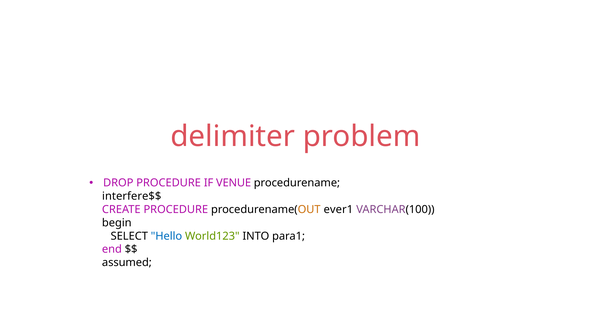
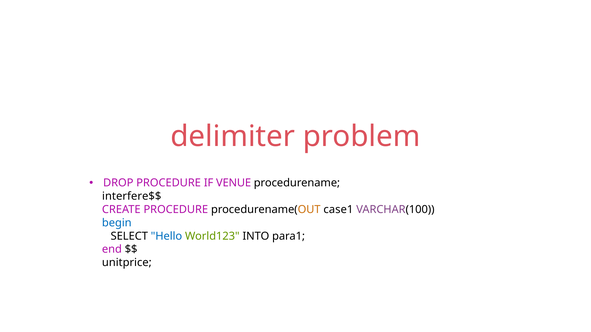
ever1: ever1 -> case1 (338, 210)
begin colour: black -> blue (117, 223)
assumed: assumed -> unitprice (127, 263)
